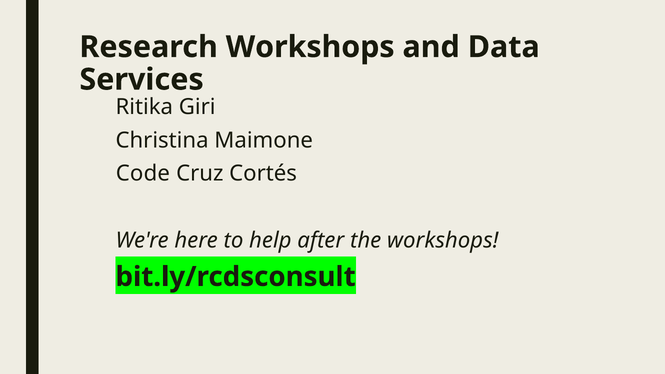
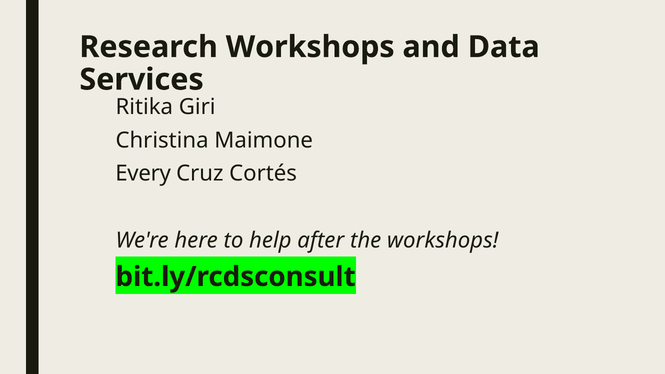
Code: Code -> Every (143, 174)
